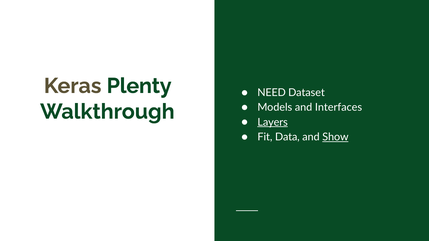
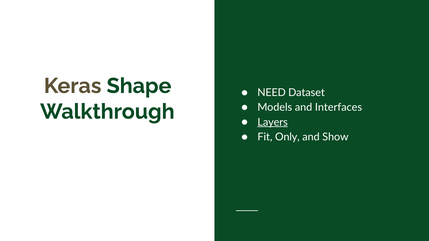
Plenty: Plenty -> Shape (139, 86)
Data: Data -> Only (287, 137)
Show underline: present -> none (335, 137)
